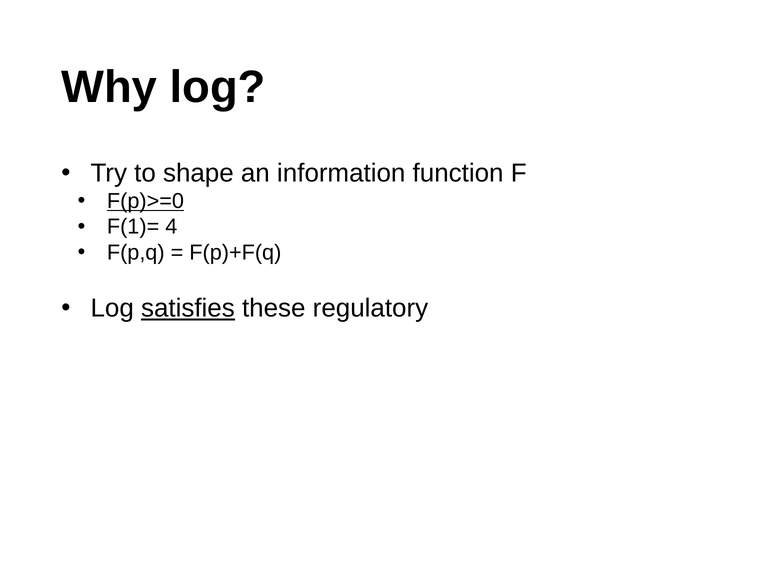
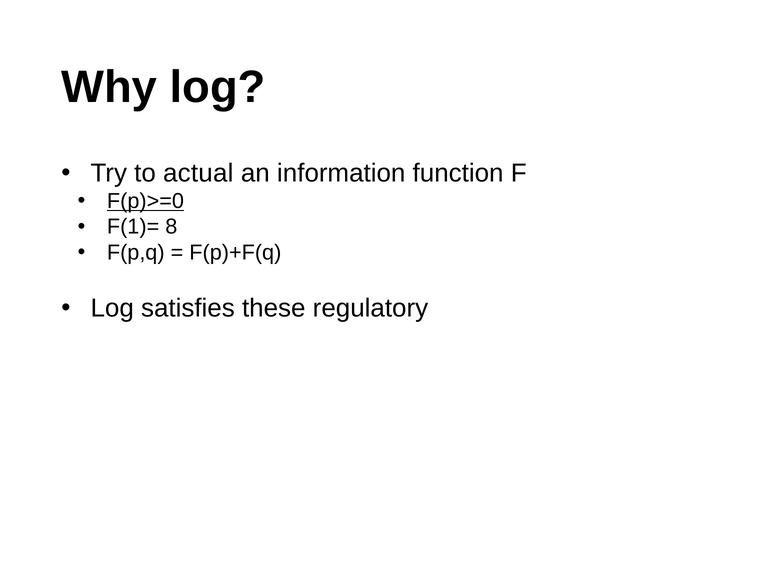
shape: shape -> actual (198, 173)
4: 4 -> 8 (171, 227)
satisfies underline: present -> none (188, 308)
